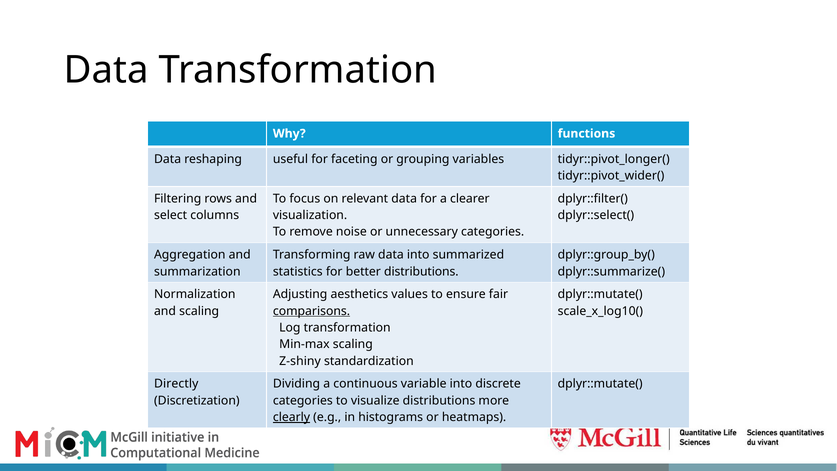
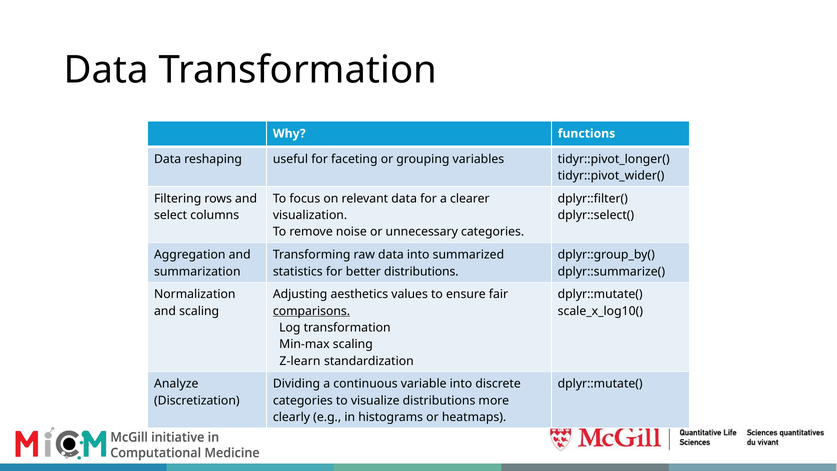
Z-shiny: Z-shiny -> Z-learn (300, 361)
Directly: Directly -> Analyze (176, 384)
clearly underline: present -> none (291, 417)
